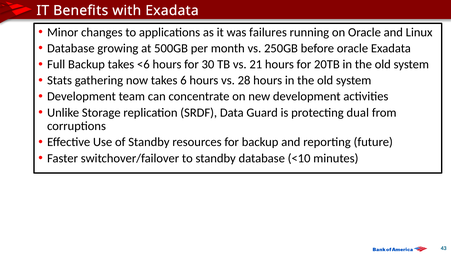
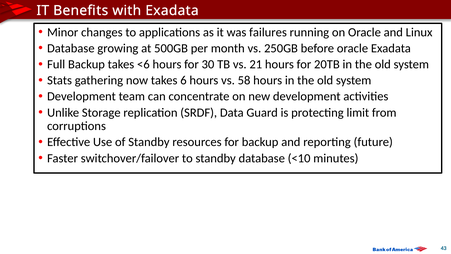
28: 28 -> 58 (244, 80)
dual: dual -> limit (358, 112)
